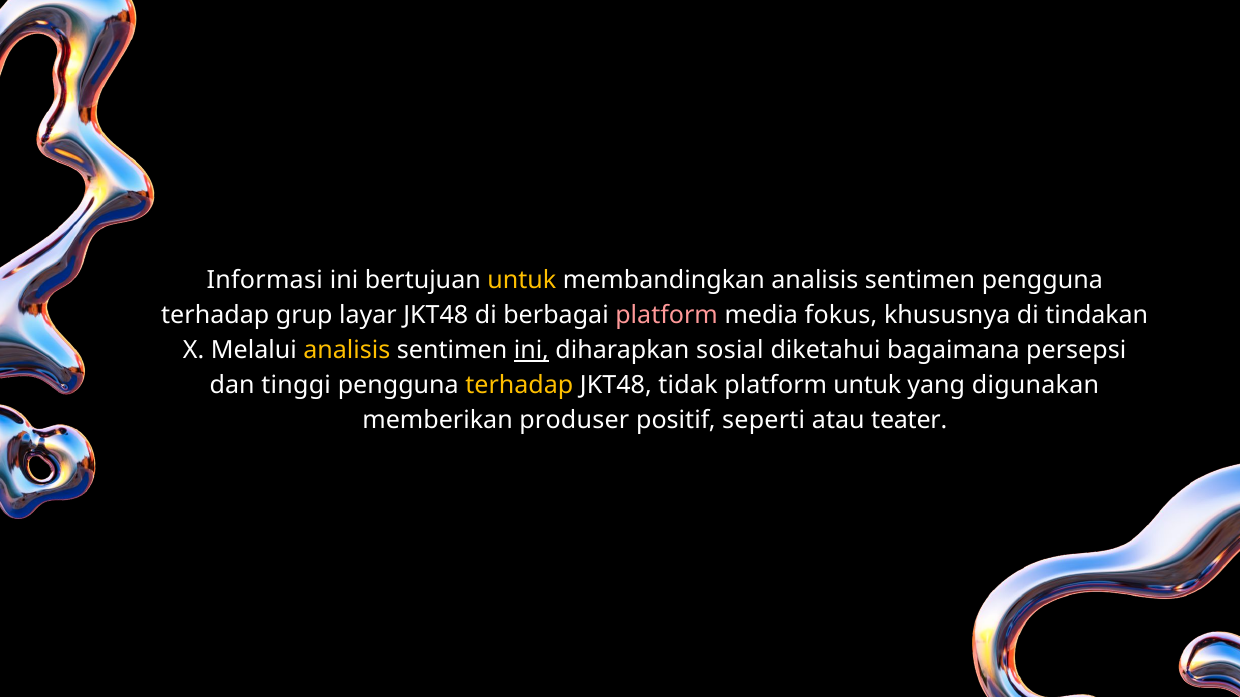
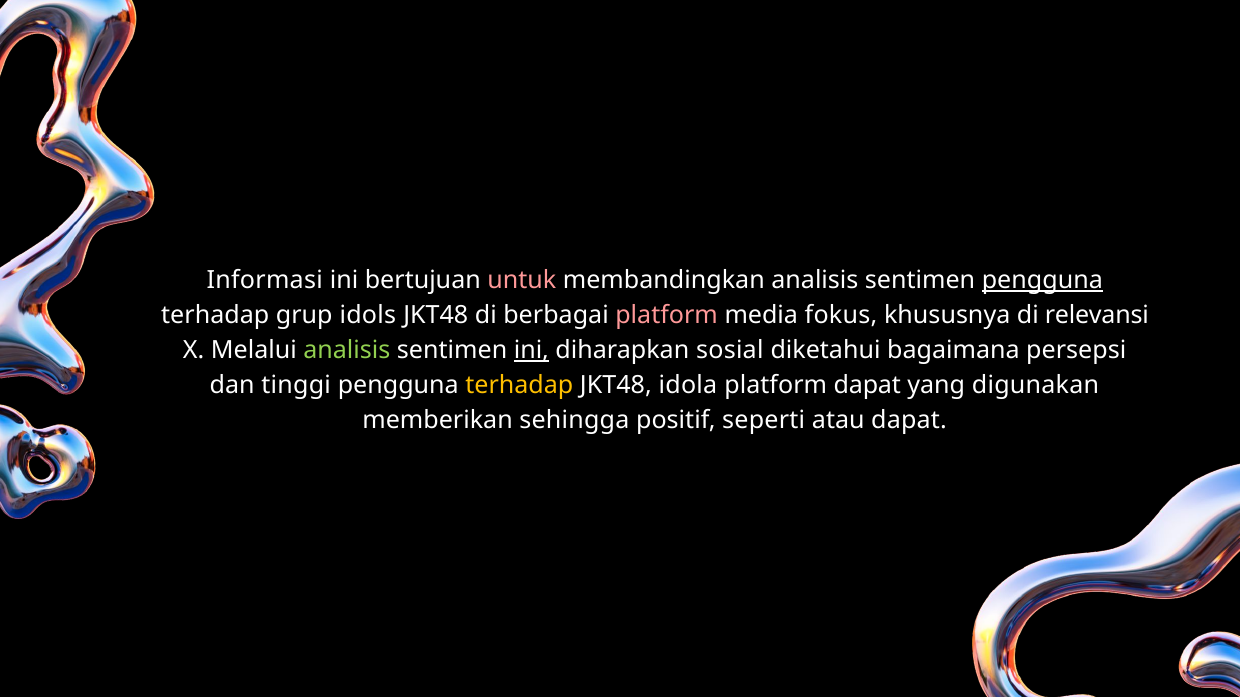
untuk colour: yellow -> pink (522, 280)
pengguna underline: none -> present (1042, 280)
layar: layar -> idols (368, 315)
tindakan: tindakan -> relevansi (1097, 315)
analisis colour: yellow -> light green (347, 351)
tidak: tidak -> idola (688, 386)
platform untuk: untuk -> dapat (867, 386)
produser: produser -> sehingga (574, 421)
atau teater: teater -> dapat (909, 421)
